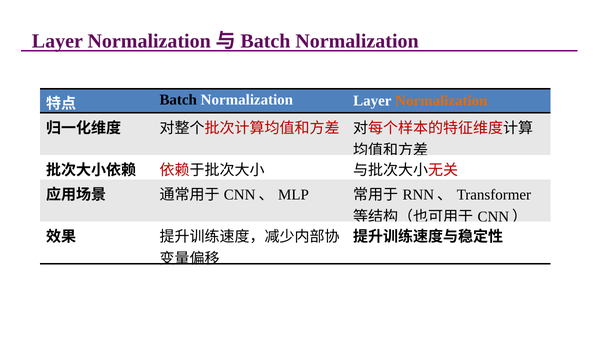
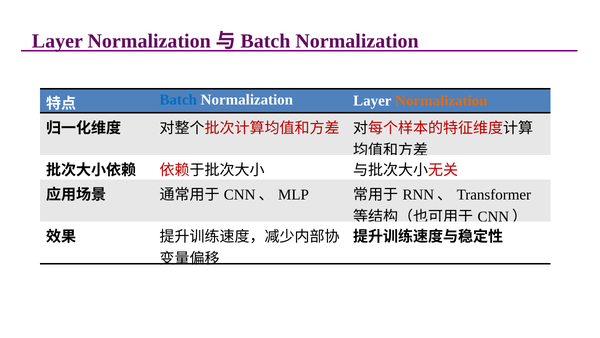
Batch colour: black -> blue (178, 100)
